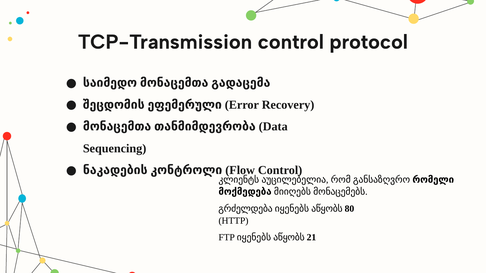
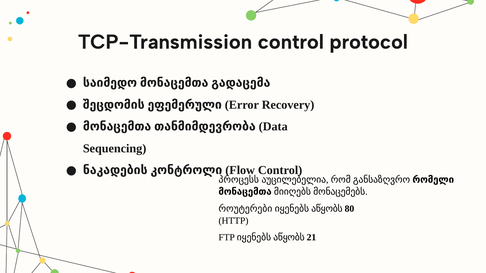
კლიენტს: კლიენტს -> პროცესს (239, 180)
მოქმედება: მოქმედება -> მონაცემთა (245, 192)
გრძელდება: გრძელდება -> როუტერები (245, 209)
